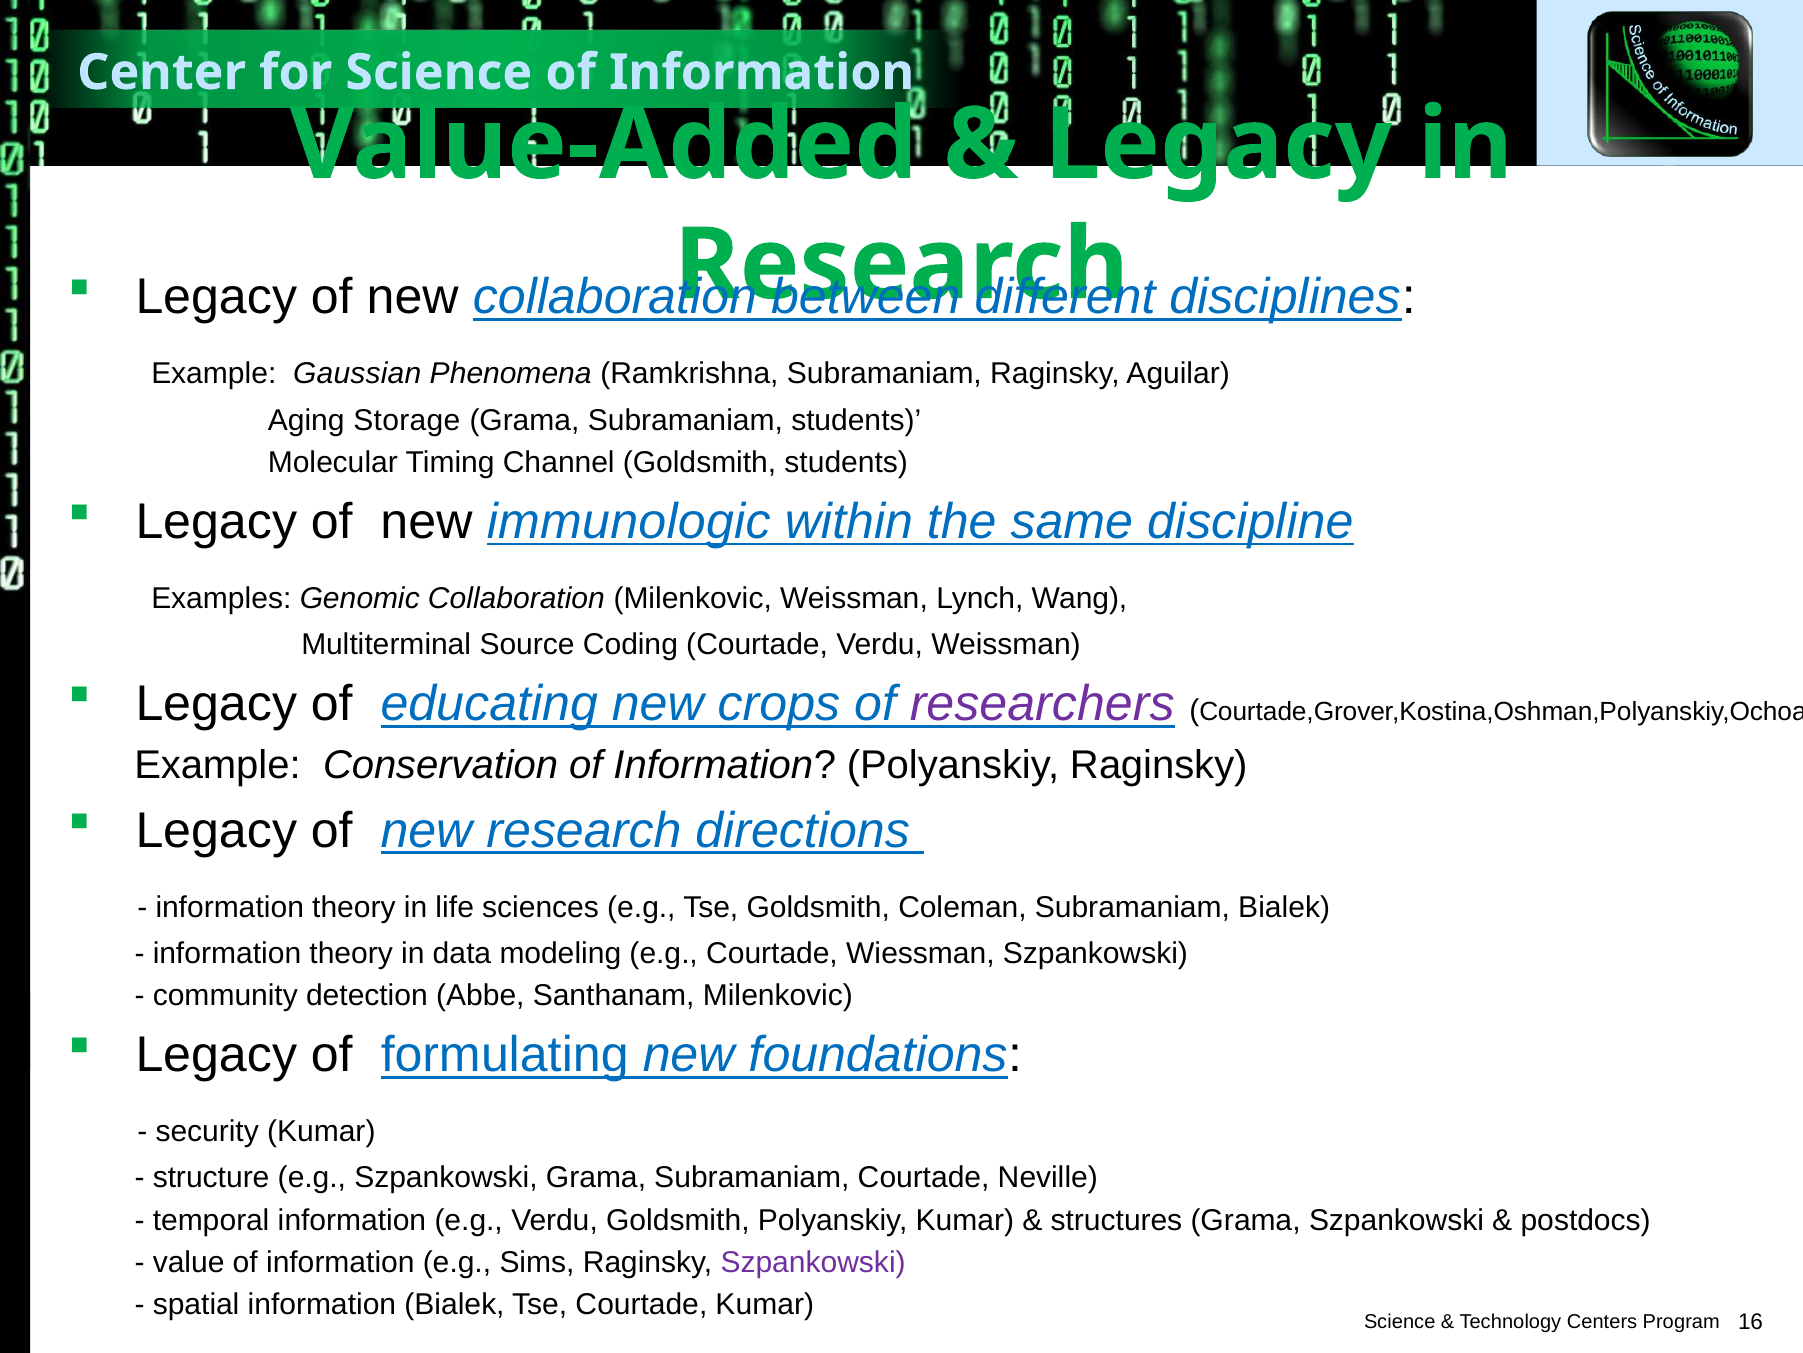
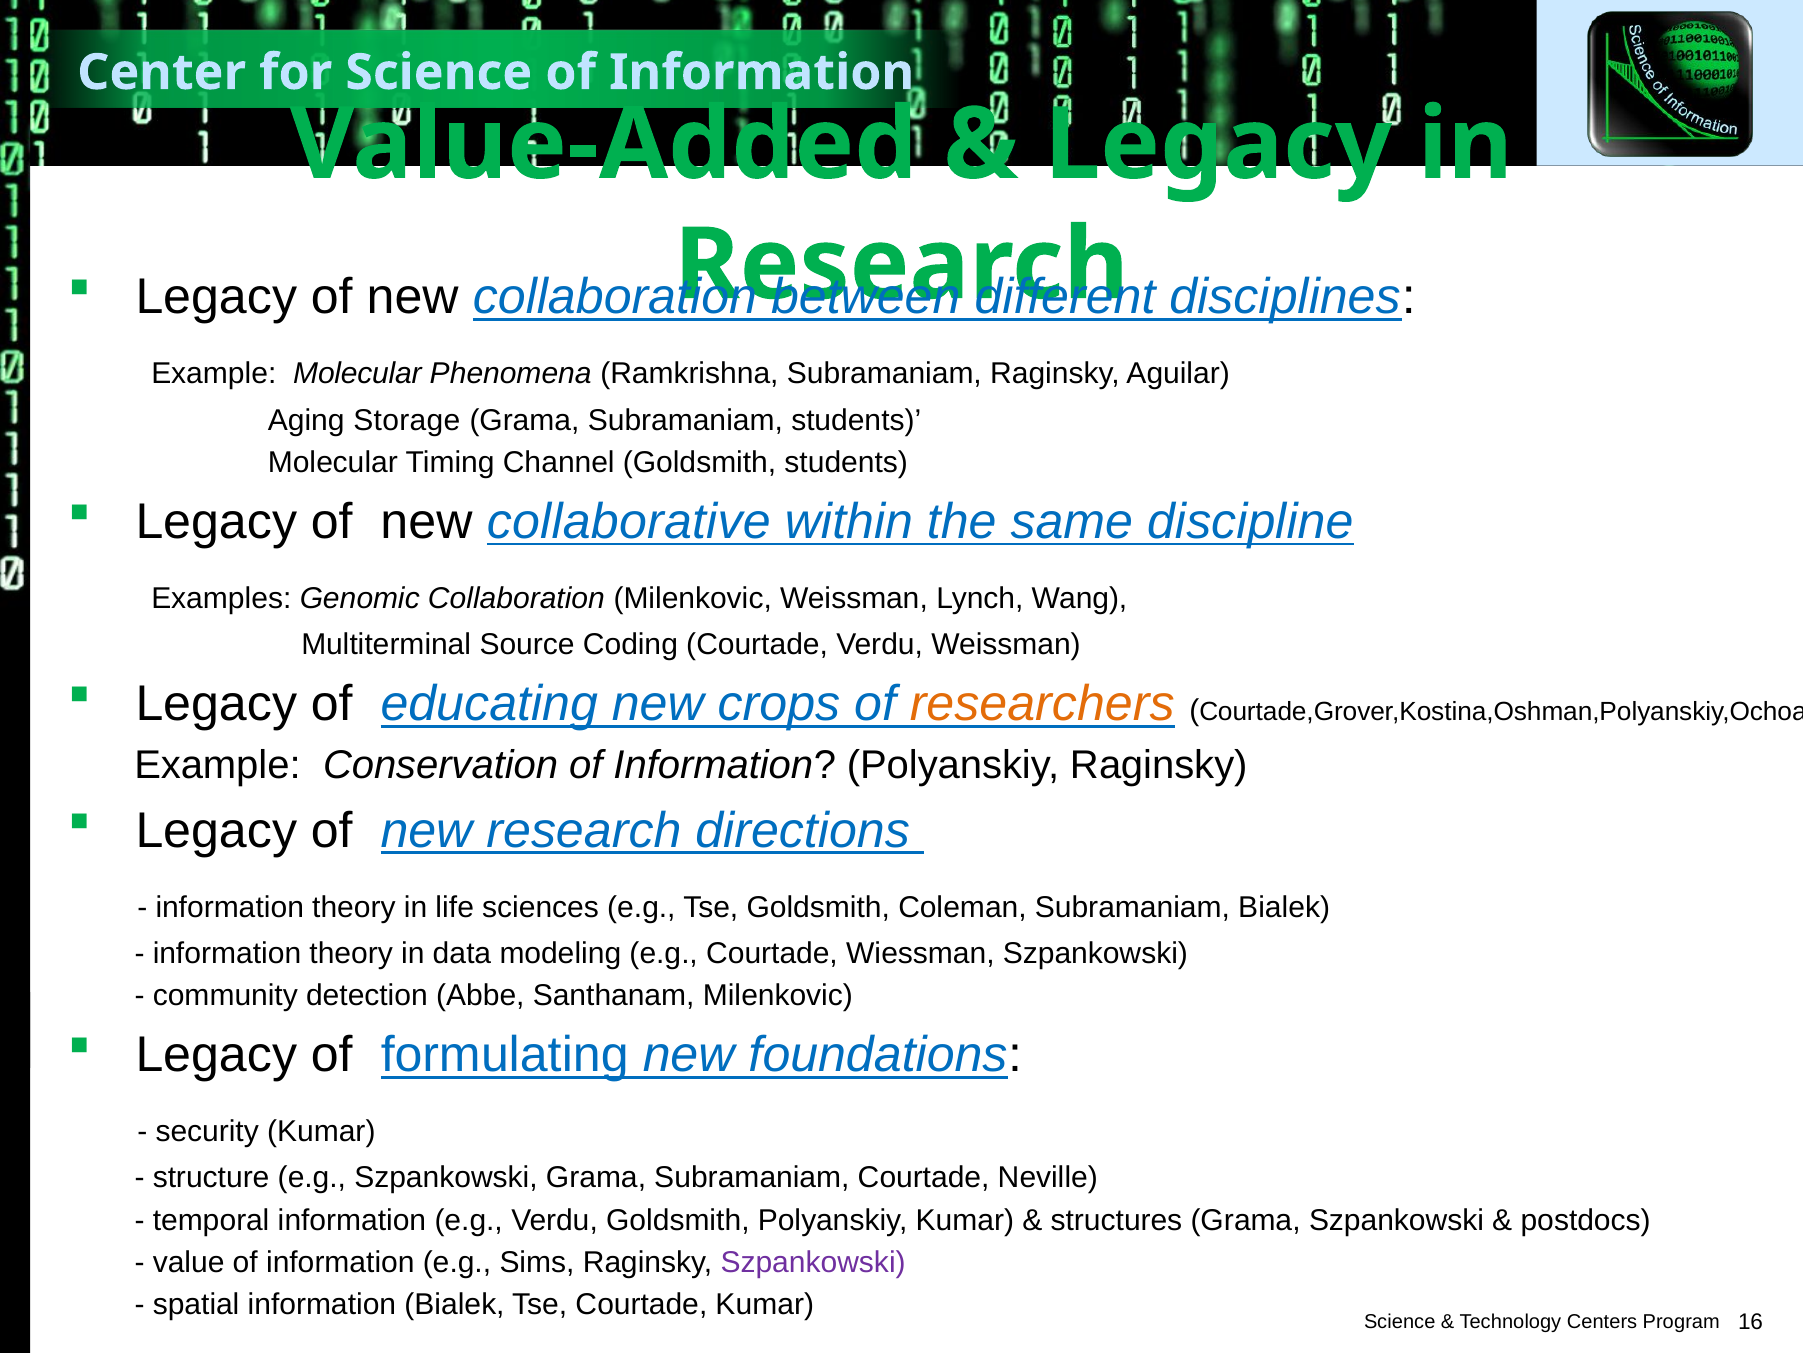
Example Gaussian: Gaussian -> Molecular (357, 374)
immunologic: immunologic -> collaborative (629, 522)
researchers colour: purple -> orange (1042, 704)
